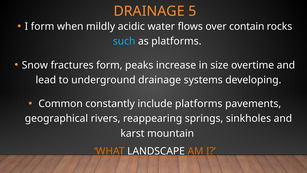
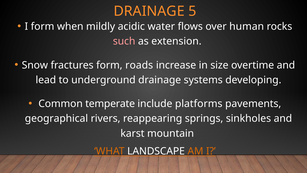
contain: contain -> human (247, 26)
such colour: light blue -> pink (124, 41)
as platforms: platforms -> extension (176, 41)
peaks: peaks -> roads (139, 65)
constantly: constantly -> temperate (110, 104)
